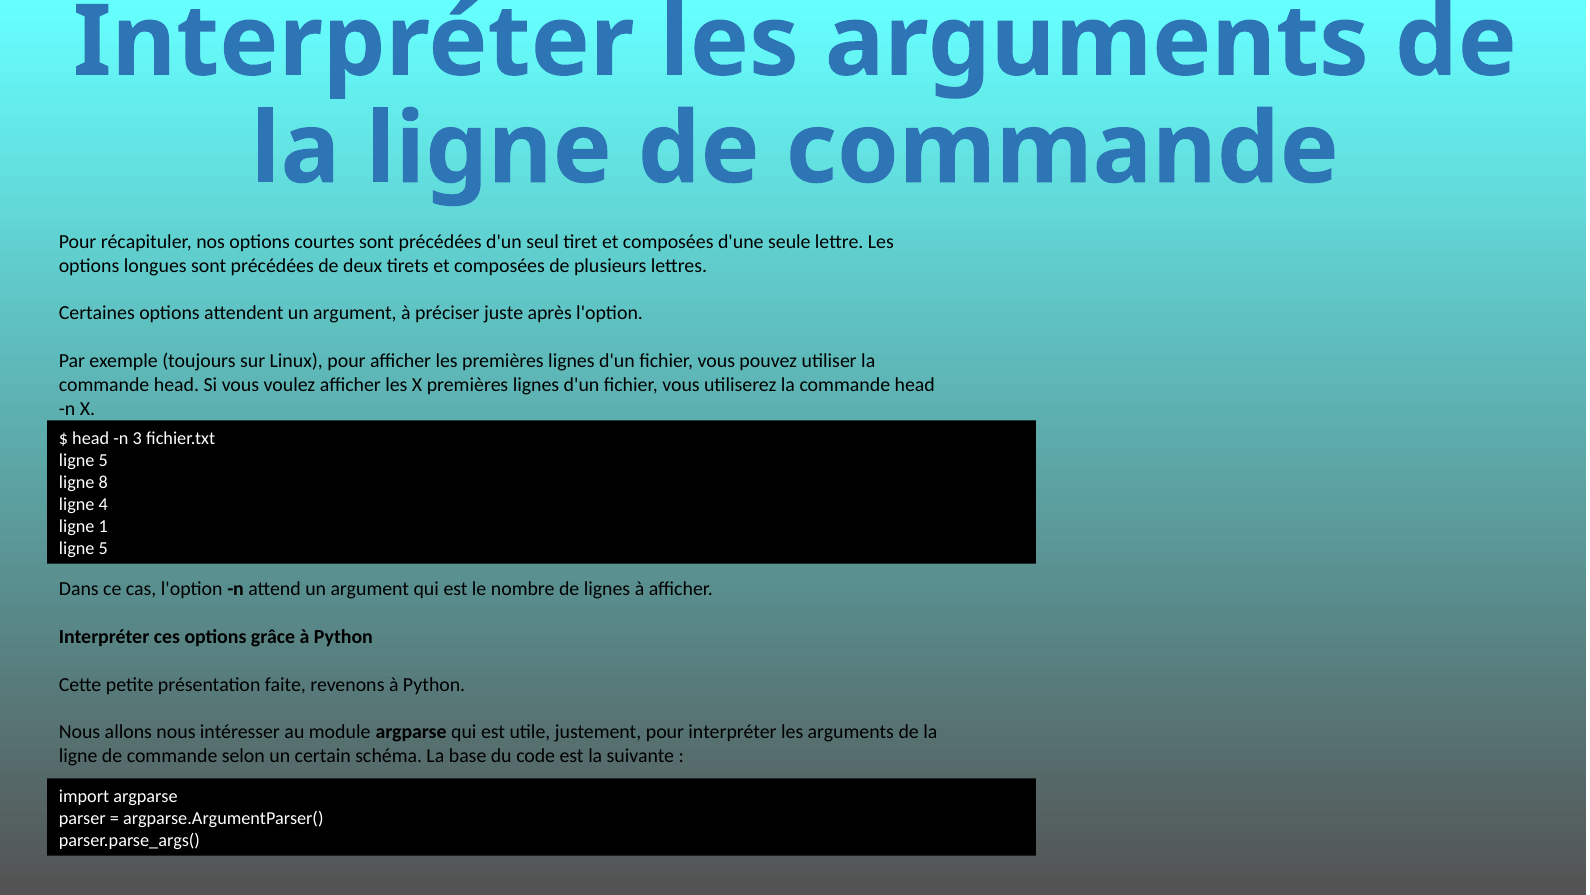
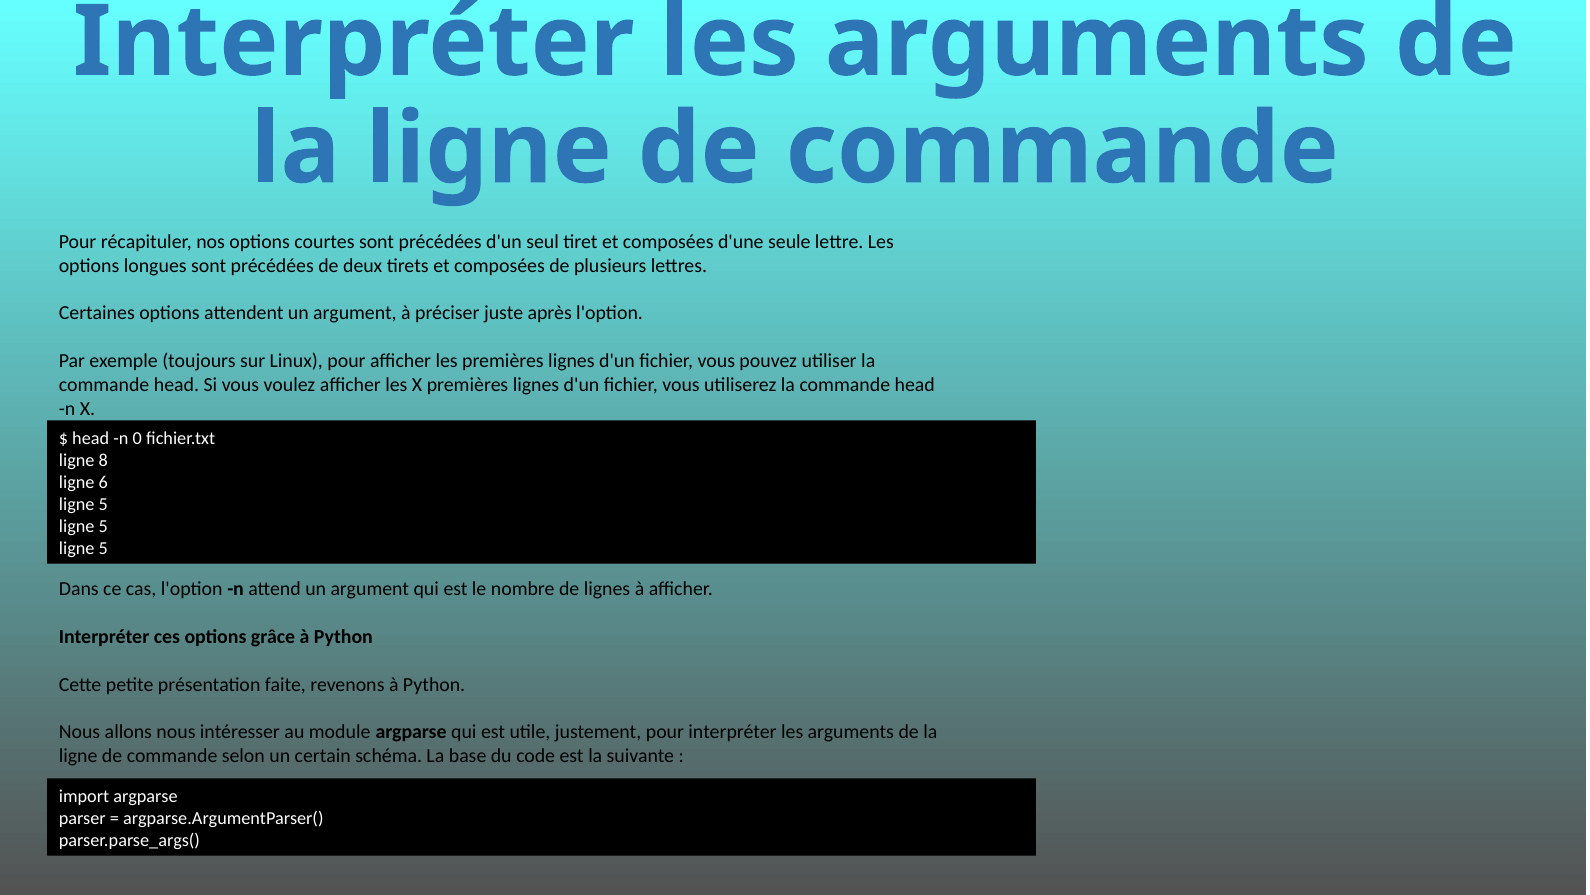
3: 3 -> 0 (137, 438)
5: 5 -> 8 (103, 460)
8: 8 -> 6 (103, 482)
4: 4 -> 5 (103, 504)
1: 1 -> 5 (103, 526)
